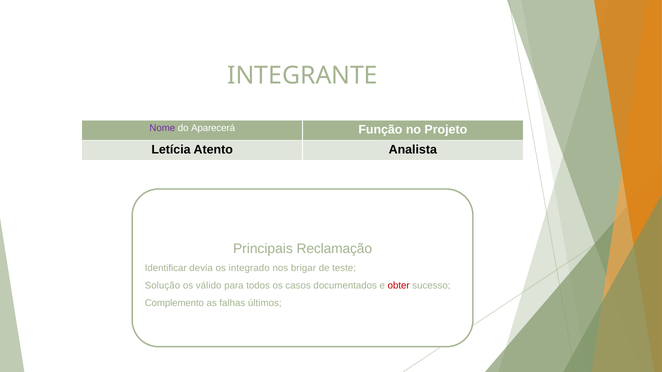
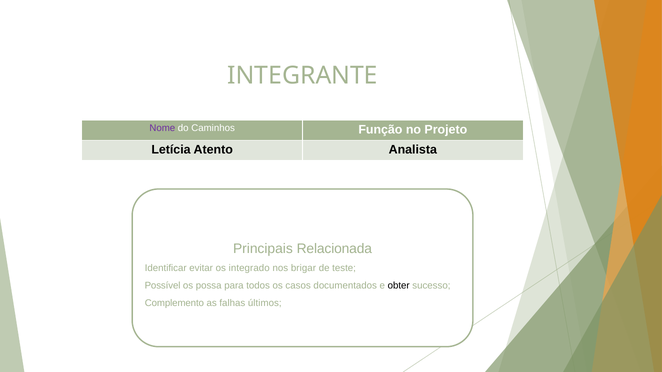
Aparecerá: Aparecerá -> Caminhos (213, 128)
Reclamação: Reclamação -> Relacionada (334, 249)
devia: devia -> evitar (201, 268)
Solução: Solução -> Possível (163, 286)
válido: válido -> possa (209, 286)
obter colour: red -> black (399, 286)
